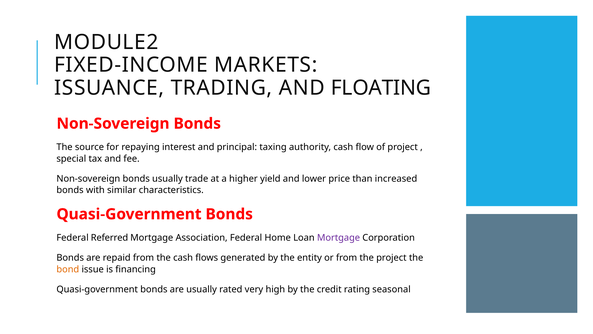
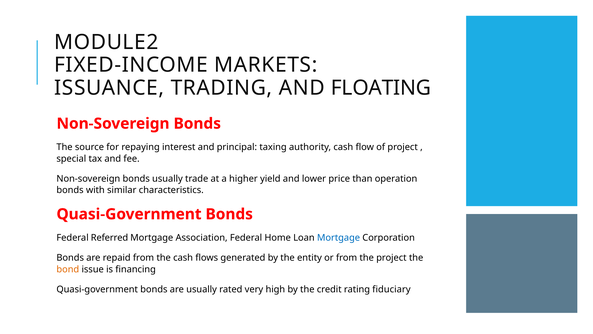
increased: increased -> operation (396, 178)
Mortgage colour: purple -> blue (339, 237)
seasonal: seasonal -> fiduciary (391, 289)
